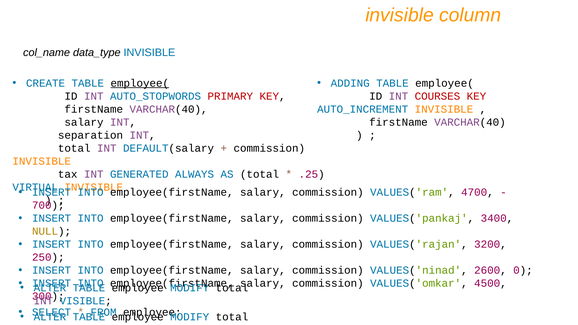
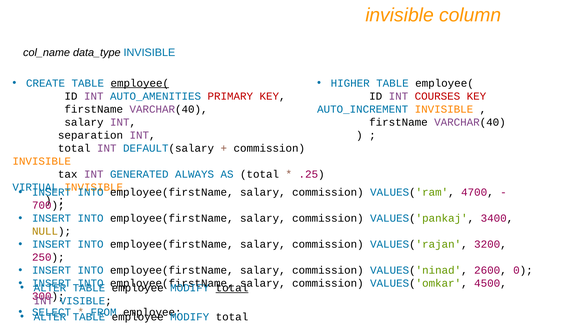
ADDING: ADDING -> HIGHER (350, 83)
AUTO_STOPWORDS: AUTO_STOPWORDS -> AUTO_AMENITIES (156, 96)
total underline: none -> present (232, 288)
